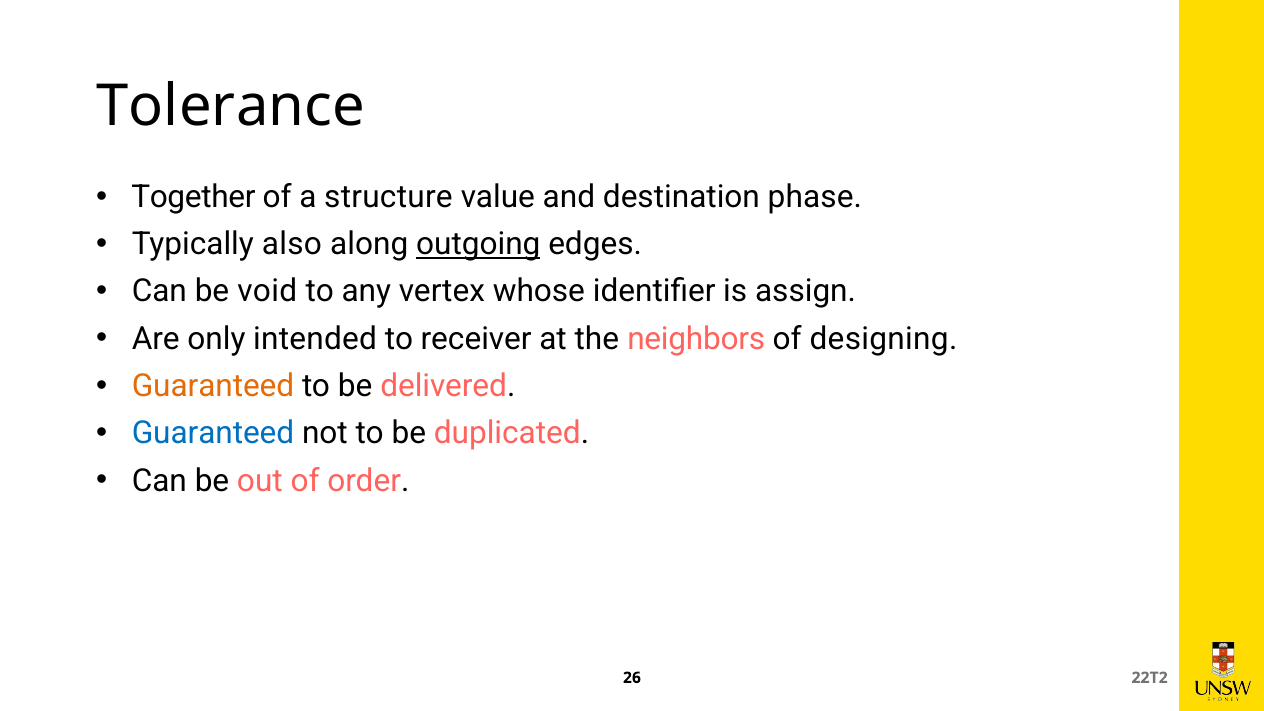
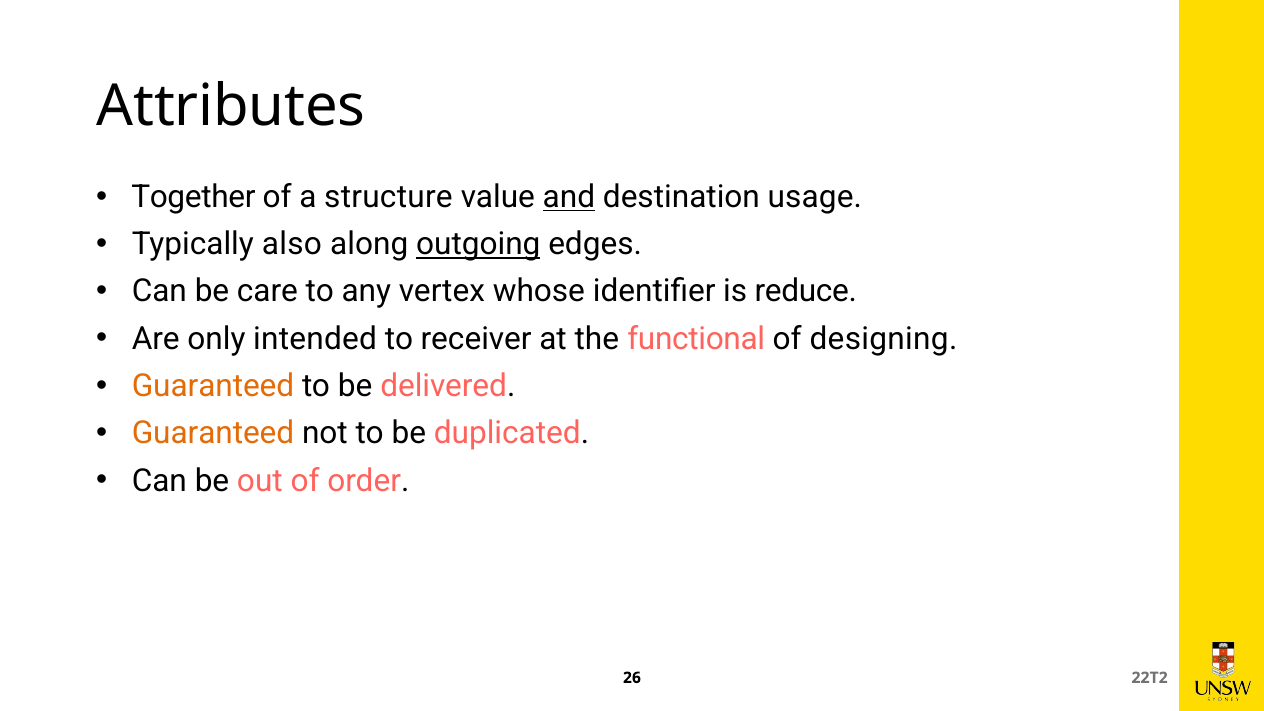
Tolerance: Tolerance -> Attributes (231, 106)
and underline: none -> present (569, 197)
phase: phase -> usage (815, 197)
void: void -> care (267, 292)
assign: assign -> reduce (806, 292)
neighbors: neighbors -> functional (696, 339)
Guaranteed colour: blue -> orange (213, 433)
